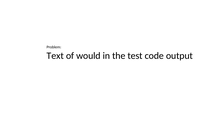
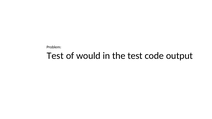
Text: Text -> Test (55, 56)
